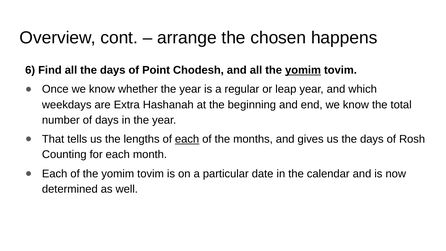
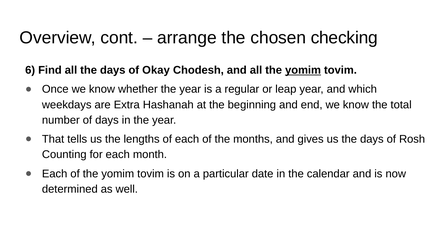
happens: happens -> checking (344, 38)
Point: Point -> Okay (156, 70)
each underline: present -> none (187, 139)
